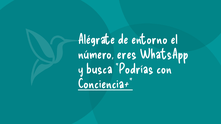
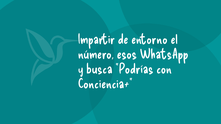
Alégrate: Alégrate -> Impartir (96, 39)
eres: eres -> esos (127, 54)
Conciencia+ underline: present -> none (105, 84)
